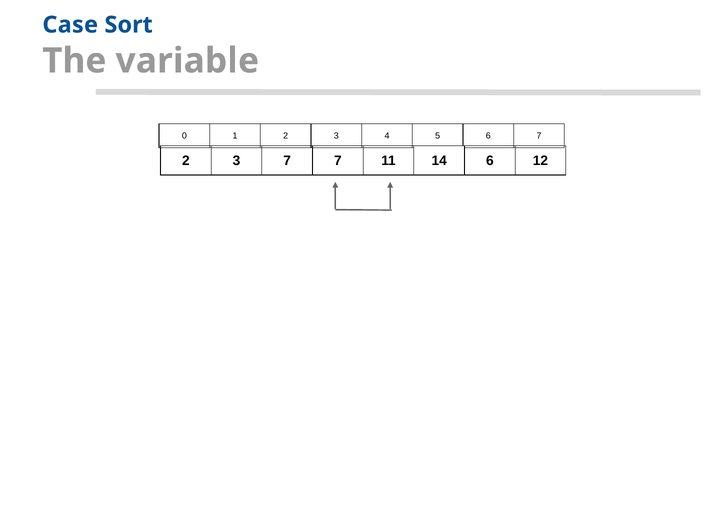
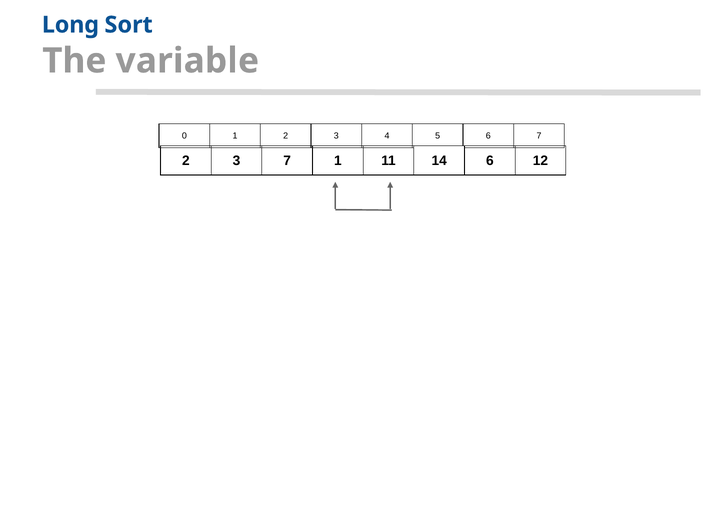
Case: Case -> Long (70, 25)
7 7: 7 -> 1 (338, 161)
